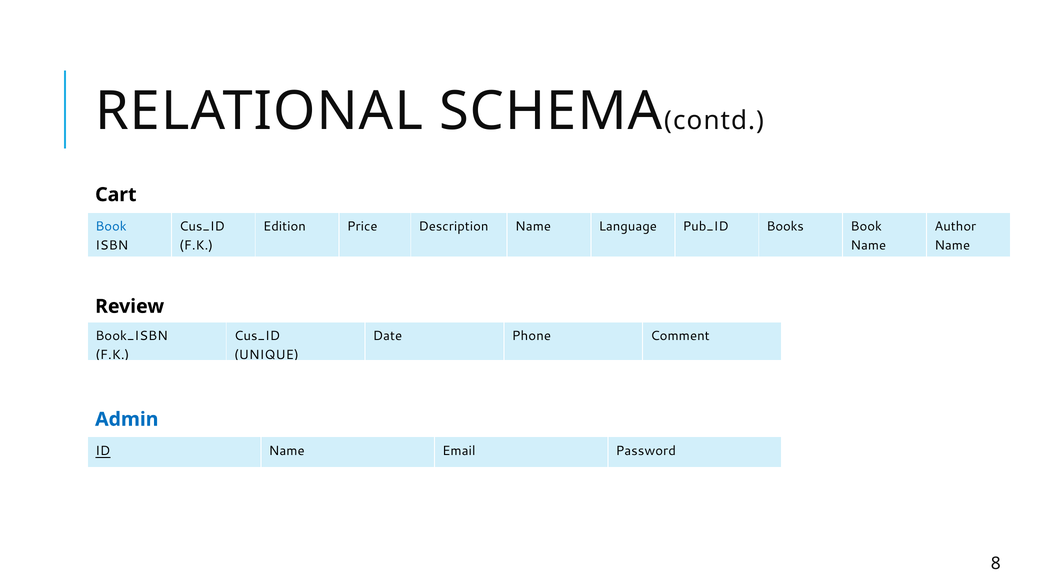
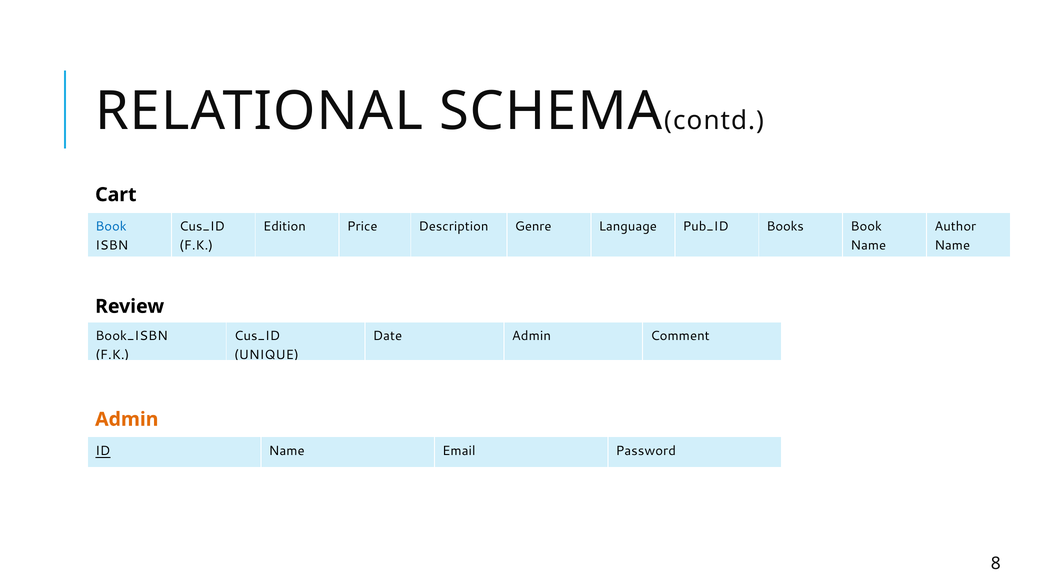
Description Name: Name -> Genre (533, 227)
Date Phone: Phone -> Admin (531, 336)
Admin colour: blue -> orange (127, 420)
